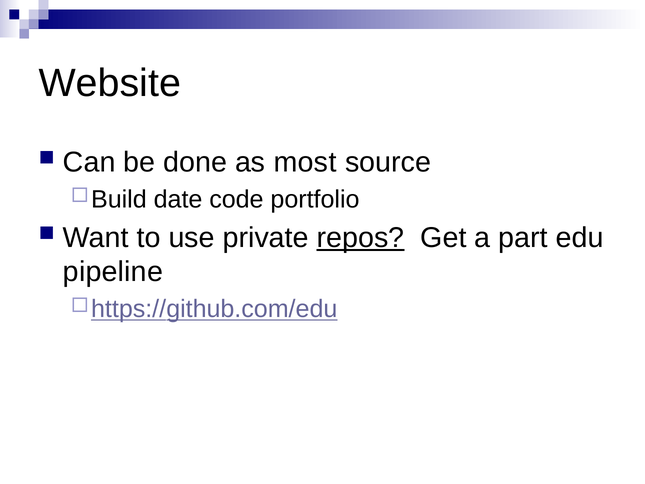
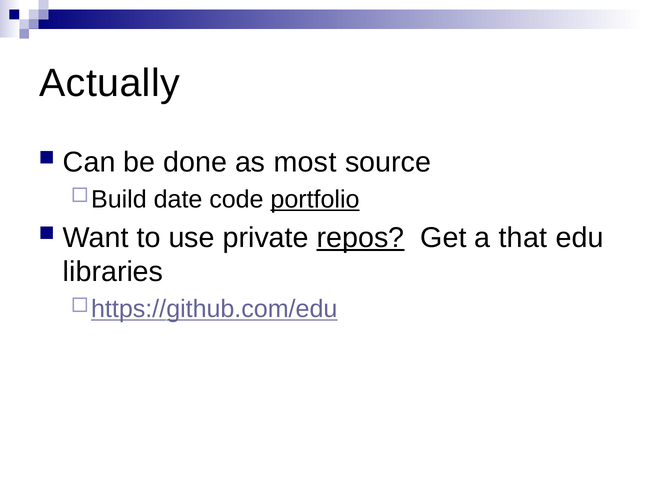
Website: Website -> Actually (110, 83)
portfolio underline: none -> present (315, 199)
part: part -> that (523, 237)
pipeline: pipeline -> libraries (113, 272)
